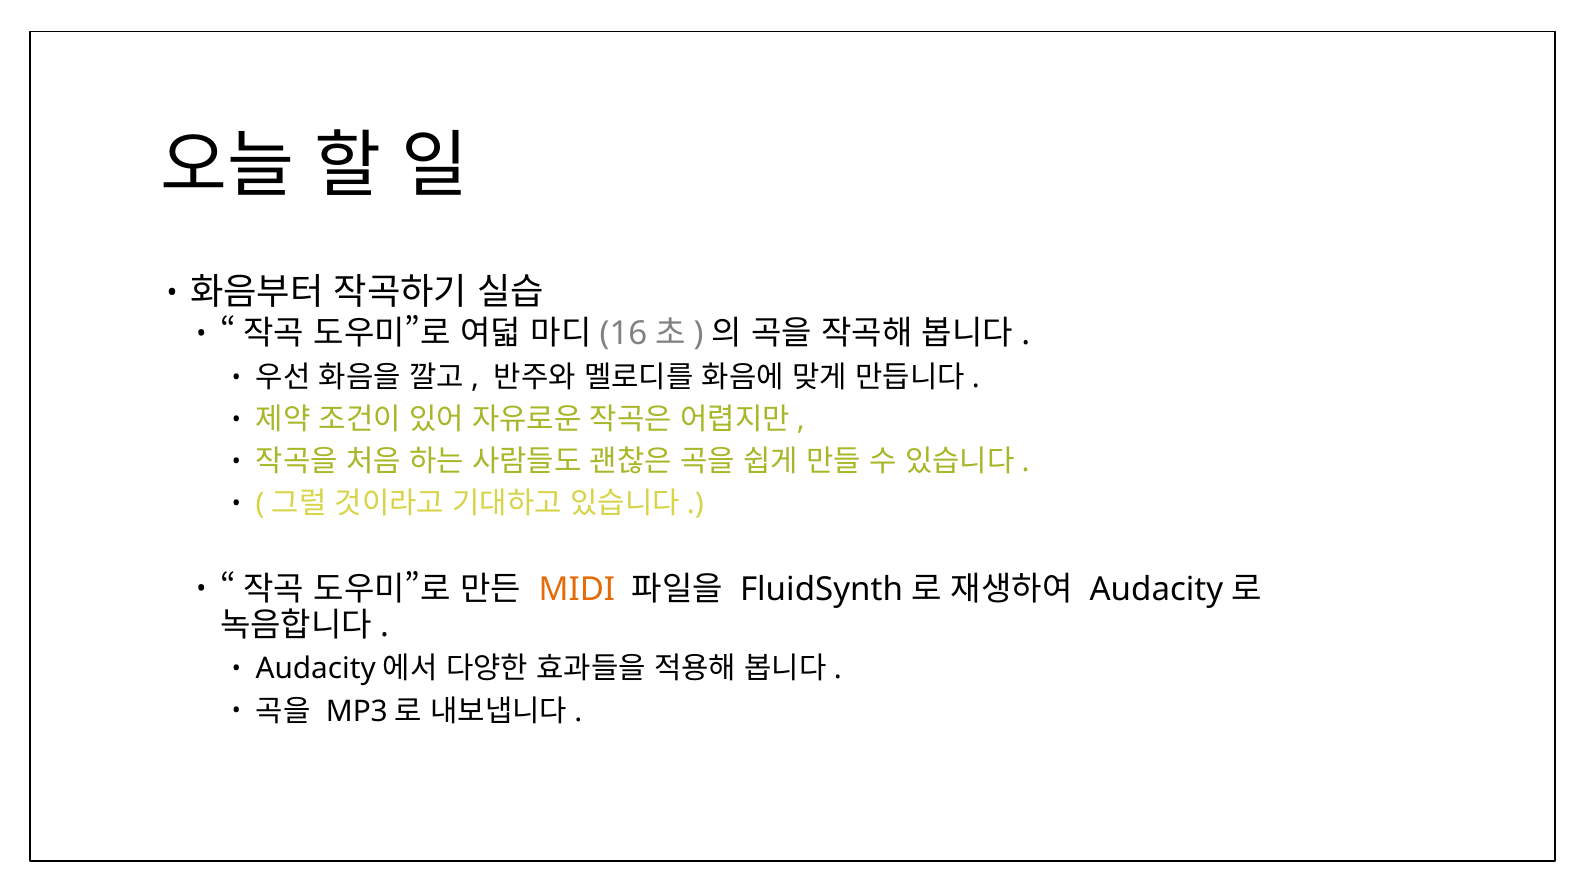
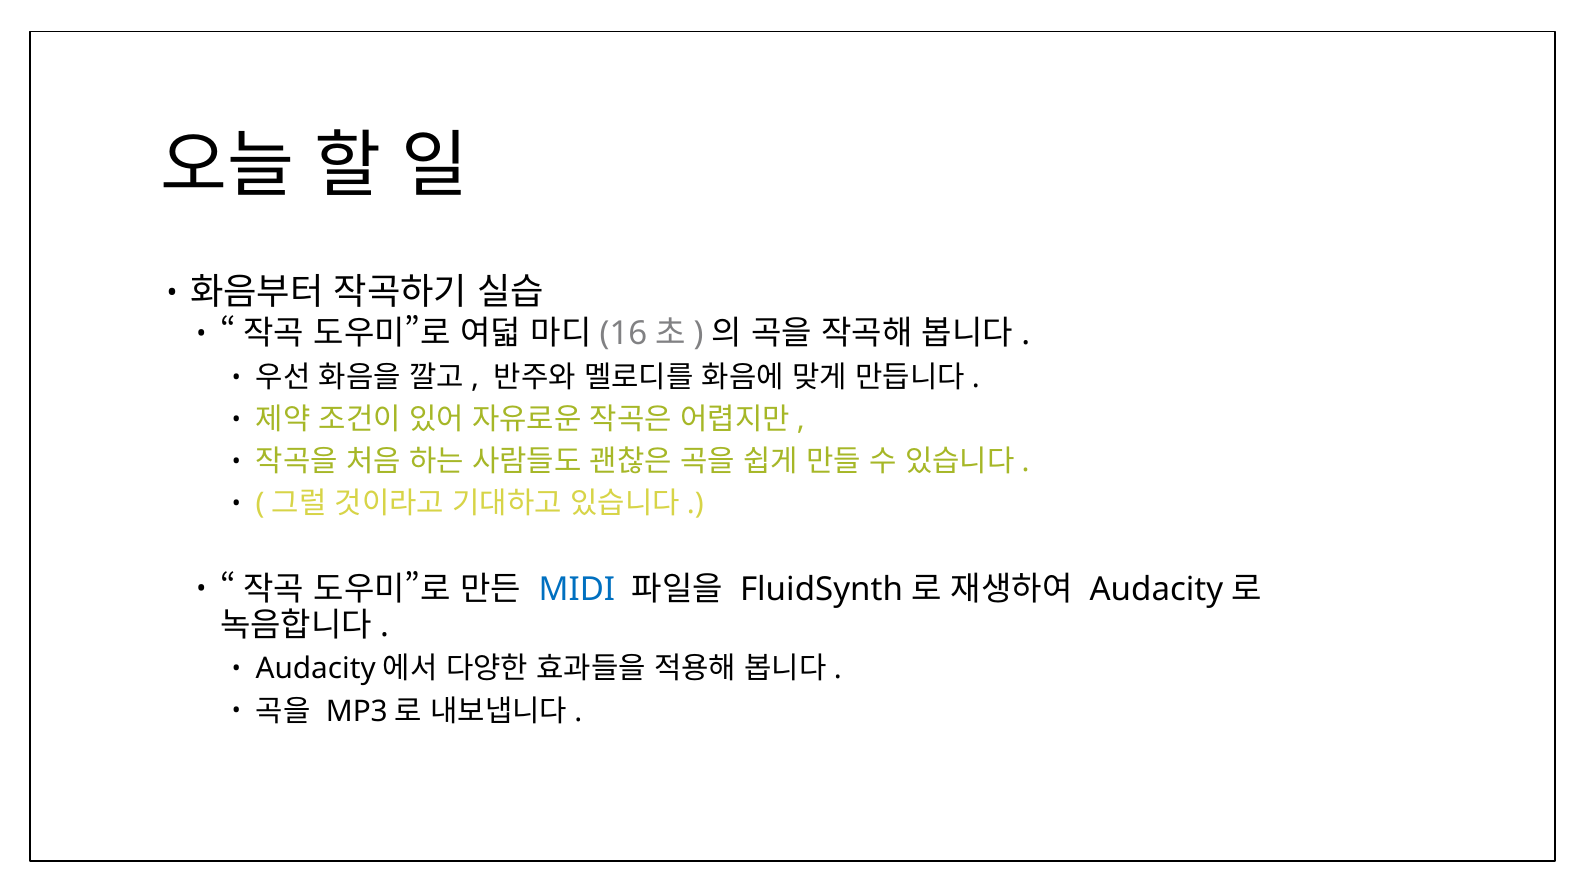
MIDI colour: orange -> blue (577, 590)
